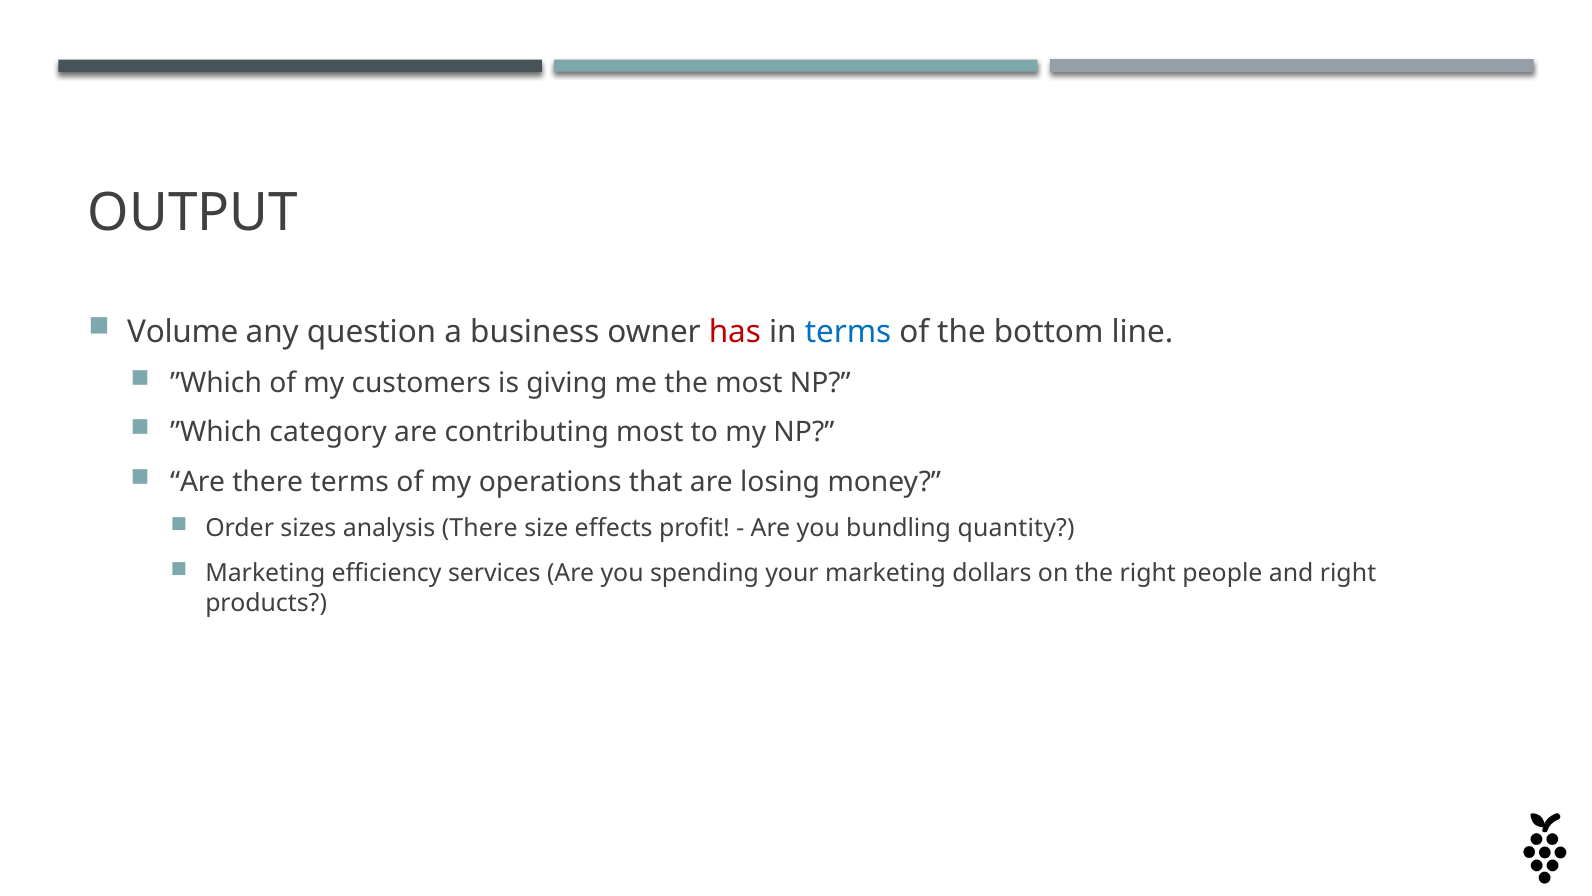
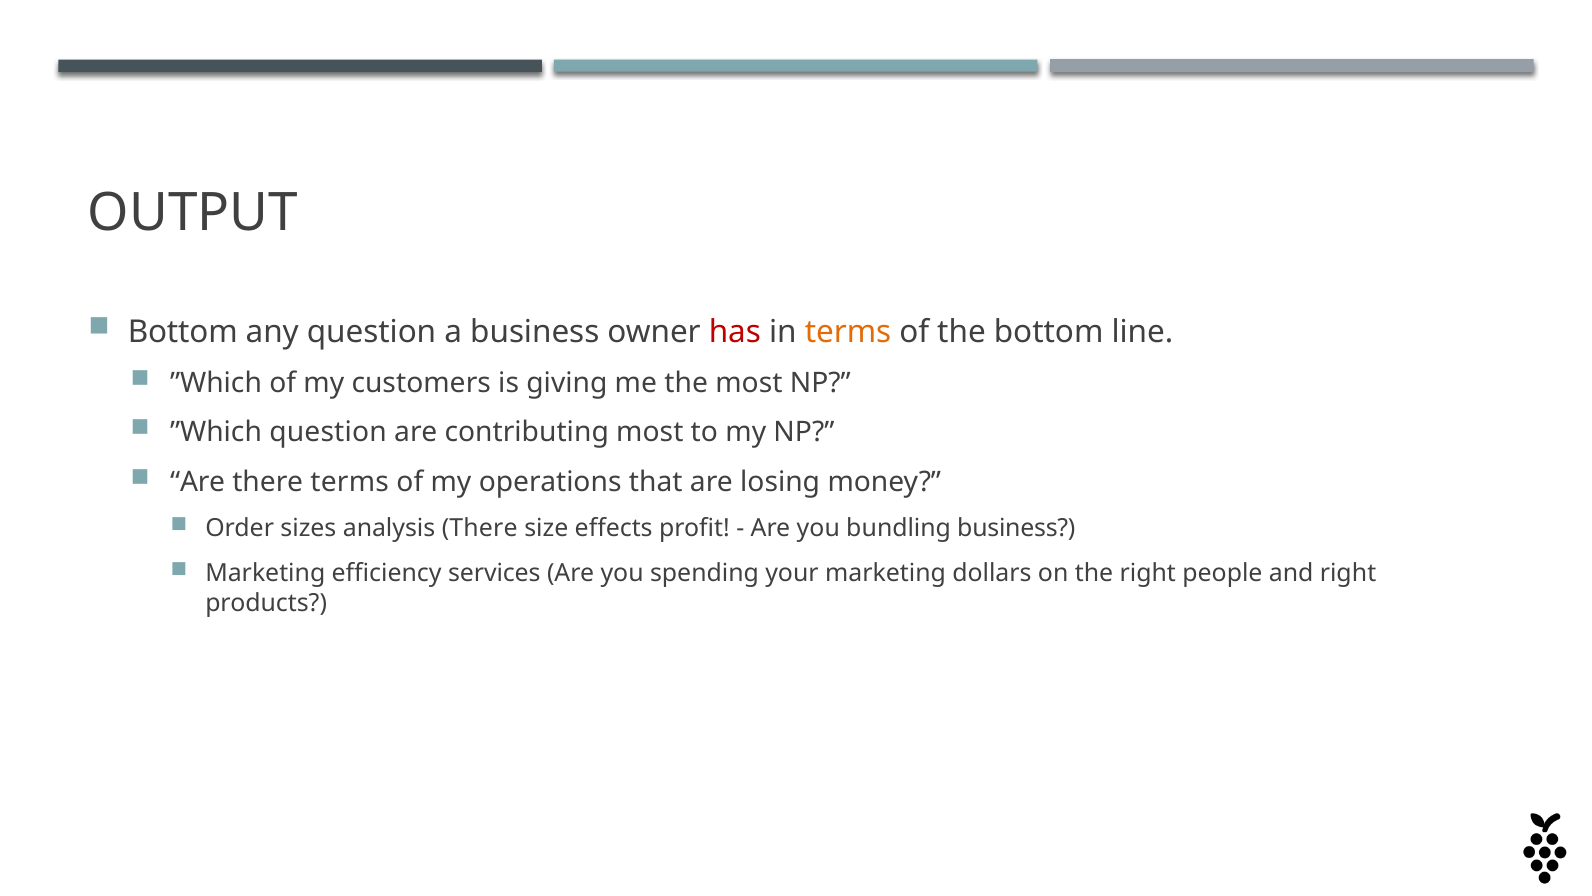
Volume: Volume -> Bottom (183, 332)
terms colour: blue -> orange (848, 332)
”Which category: category -> question (328, 432)
bundling quantity: quantity -> business (1016, 528)
